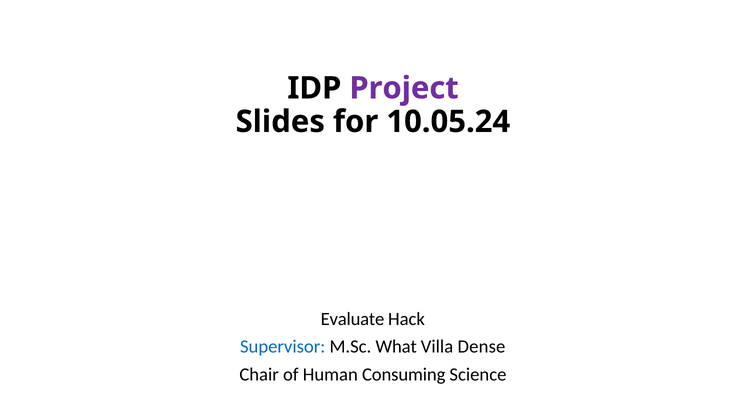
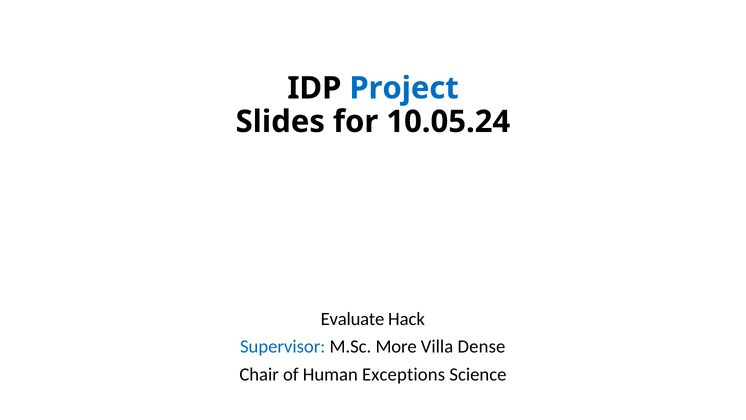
Project colour: purple -> blue (404, 88)
What: What -> More (396, 346)
Consuming: Consuming -> Exceptions (404, 374)
